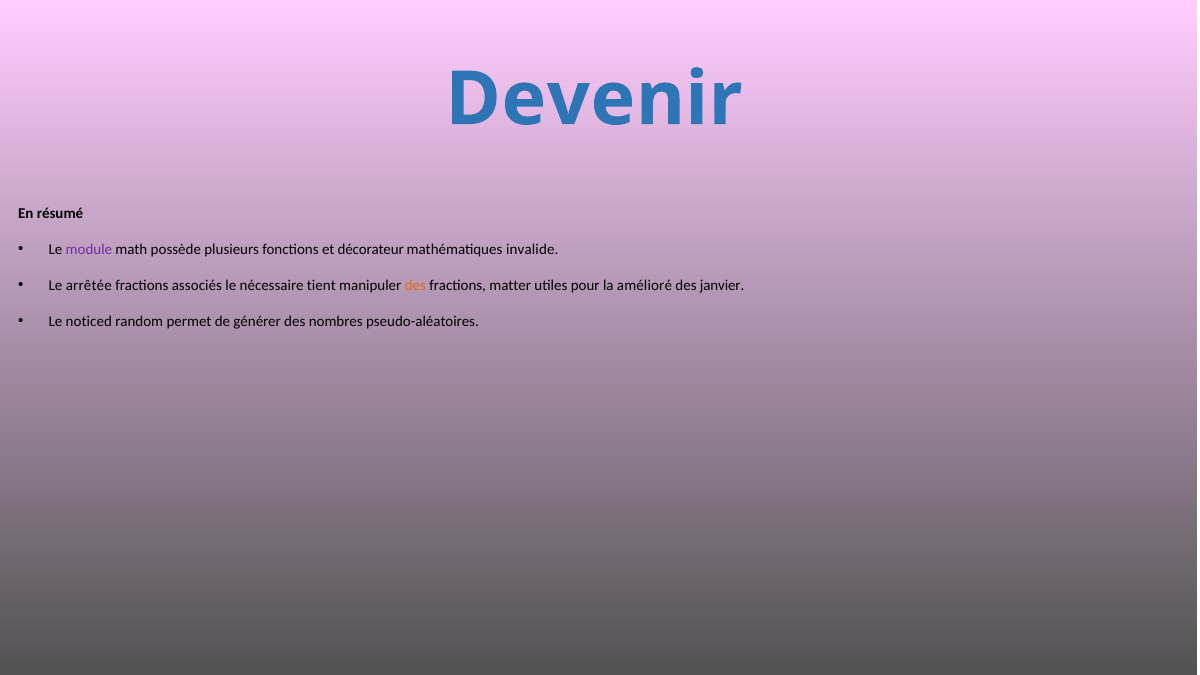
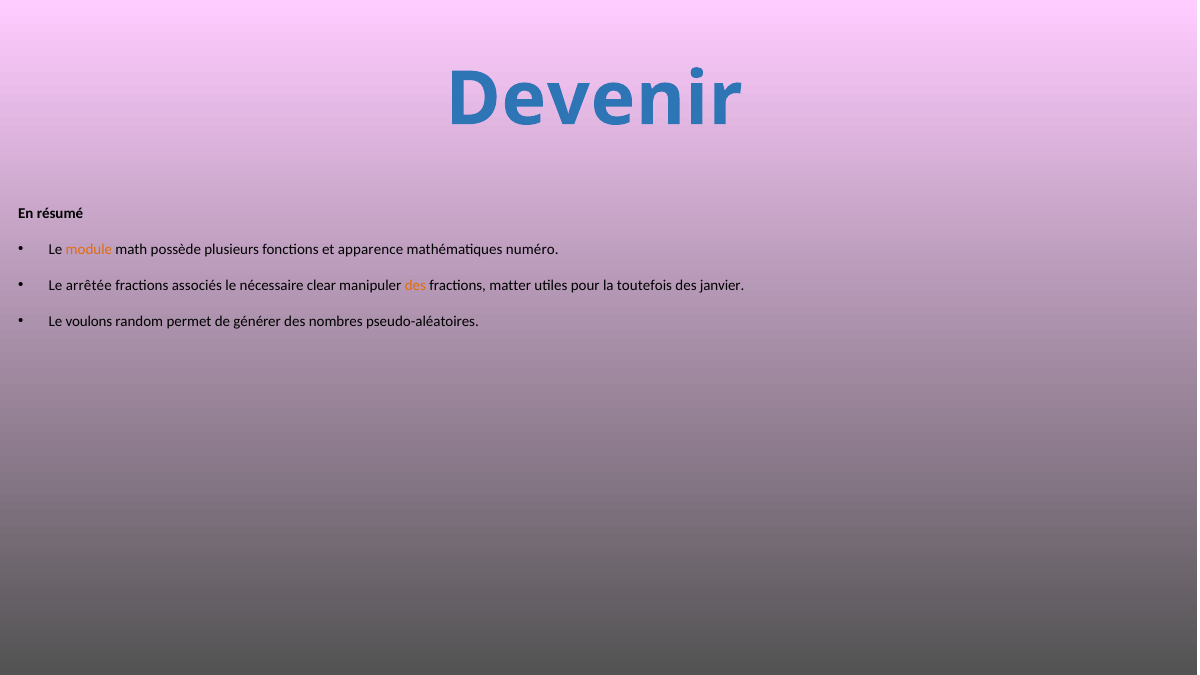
module colour: purple -> orange (89, 250)
décorateur: décorateur -> apparence (371, 250)
invalide: invalide -> numéro (532, 250)
tient: tient -> clear (321, 286)
amélioré: amélioré -> toutefois (645, 286)
noticed: noticed -> voulons (89, 322)
